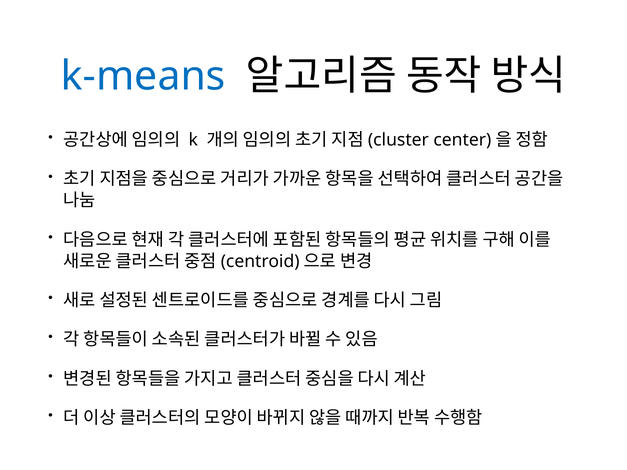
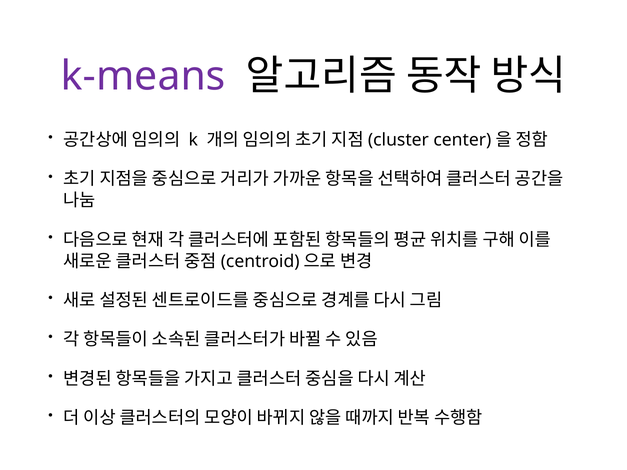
k-means colour: blue -> purple (143, 76)
